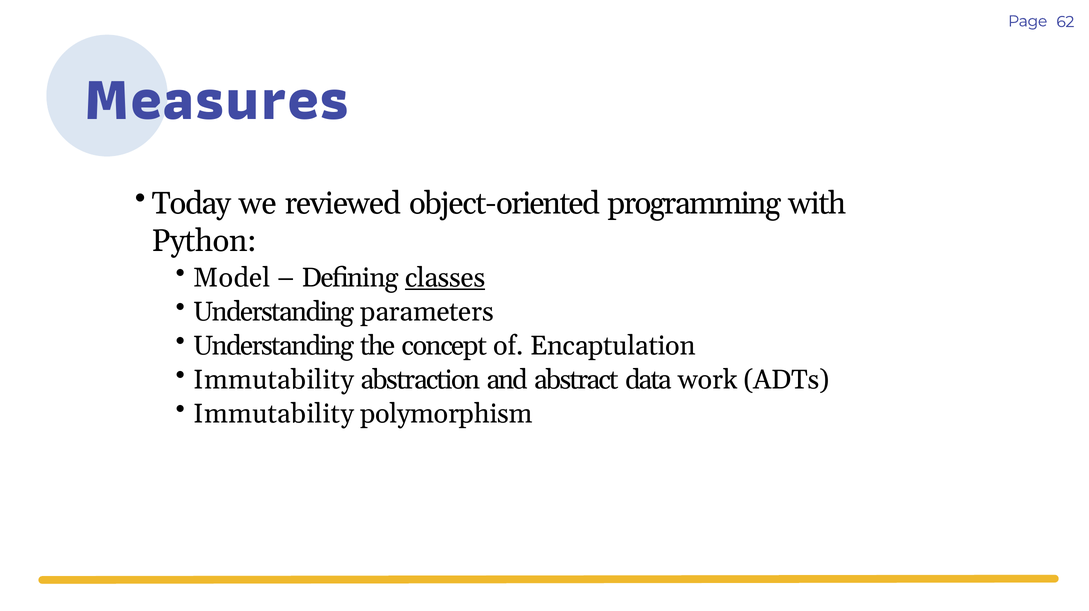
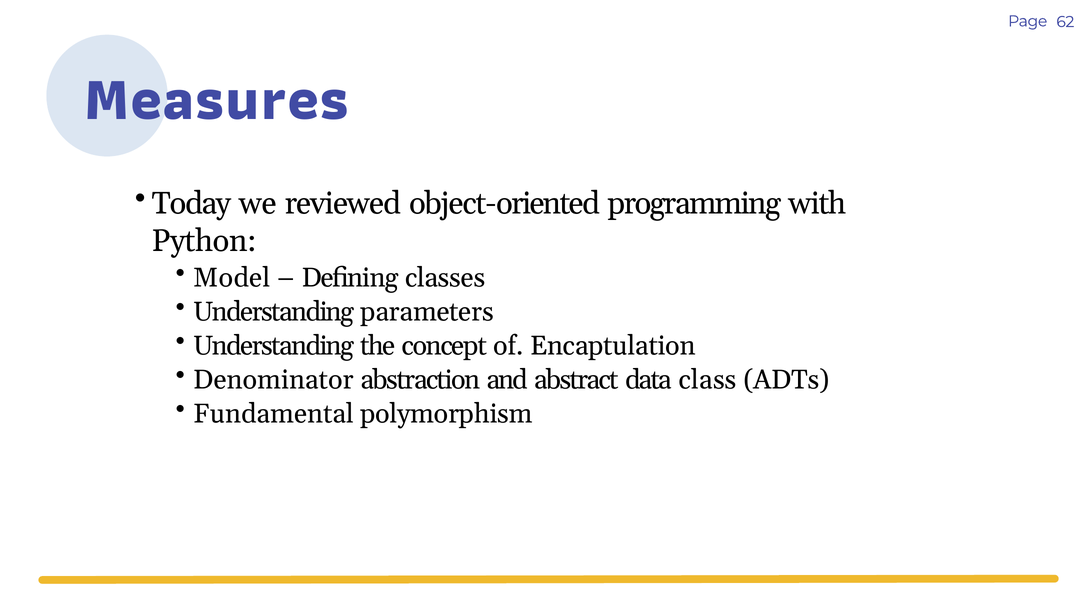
classes underline: present -> none (445, 278)
Immutability: Immutability -> Denominator (274, 380)
work: work -> class (708, 380)
Immutability: Immutability -> Fundamental (274, 414)
